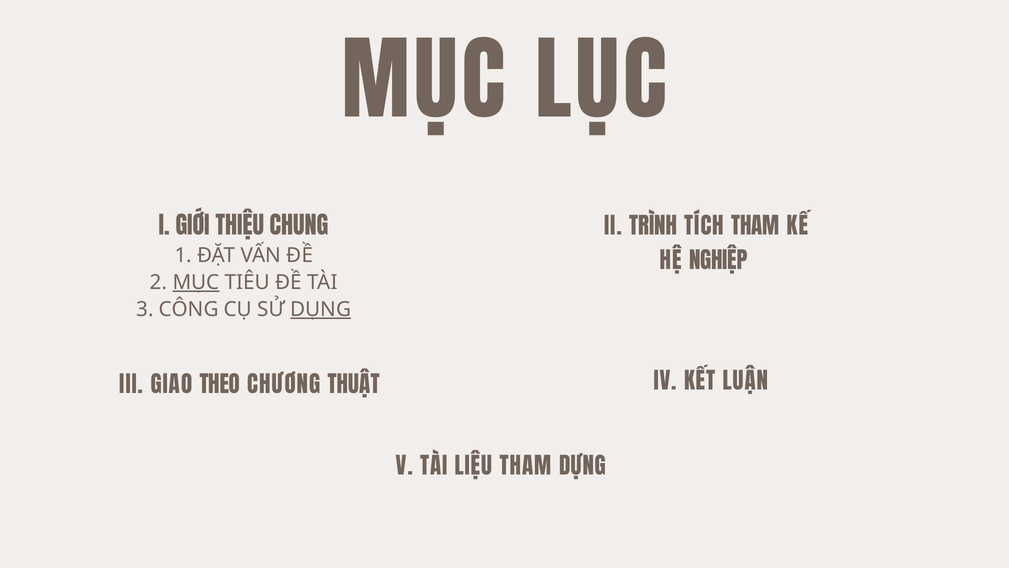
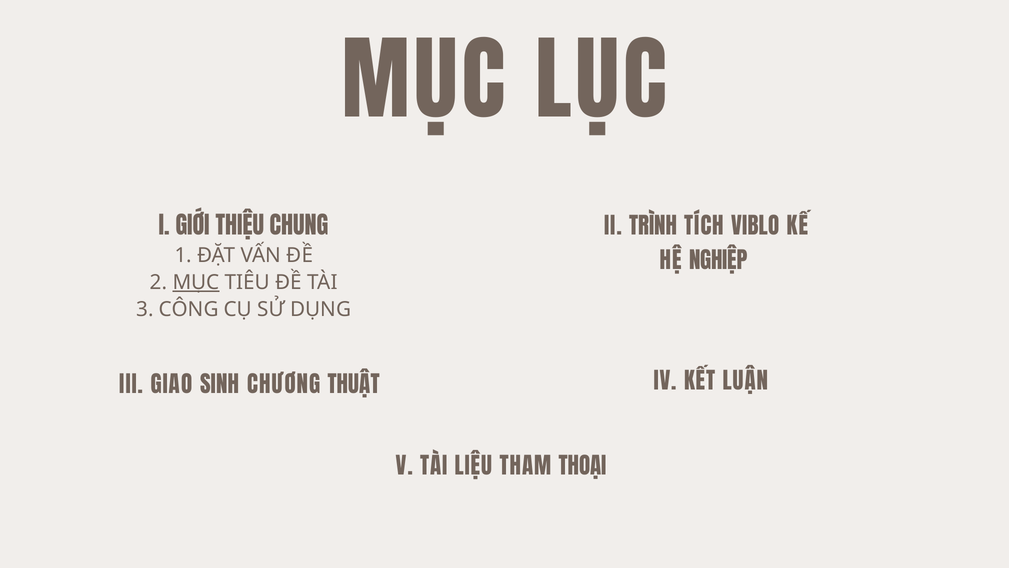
TÍCH THAM: THAM -> VIBLO (755, 227)
DỤNG underline: present -> none (321, 309)
THEO: THEO -> SINH (220, 386)
DỰNG: DỰNG -> THOẠI (583, 467)
